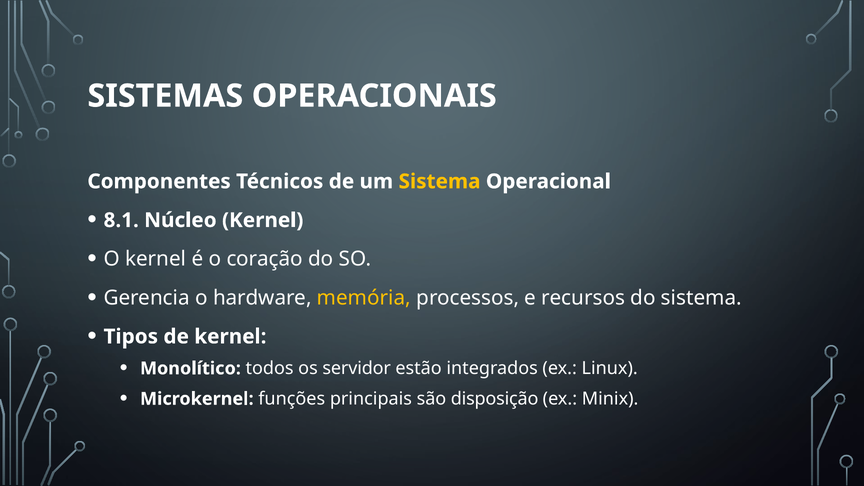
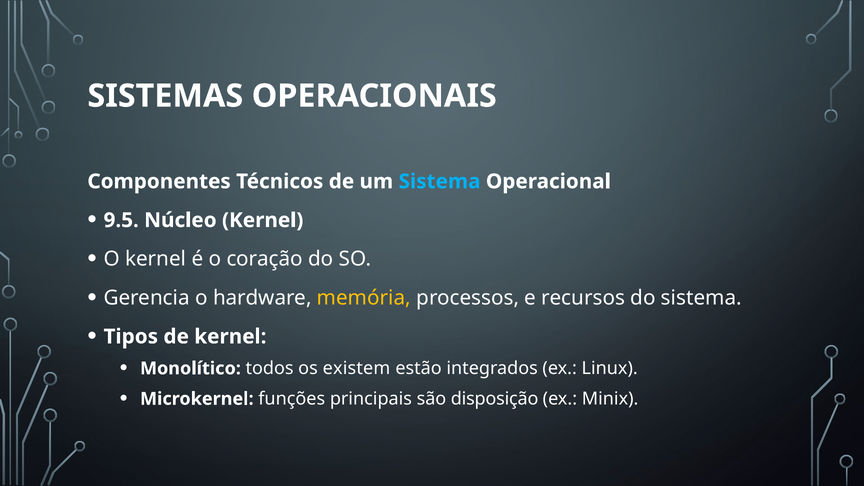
Sistema colour: yellow -> light blue (440, 181)
8.1: 8.1 -> 9.5 (121, 220)
servidor: servidor -> existem (357, 368)
